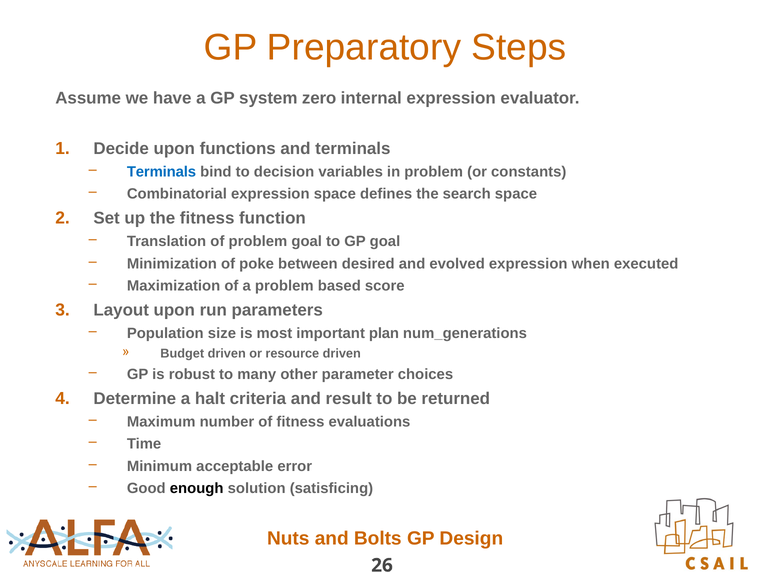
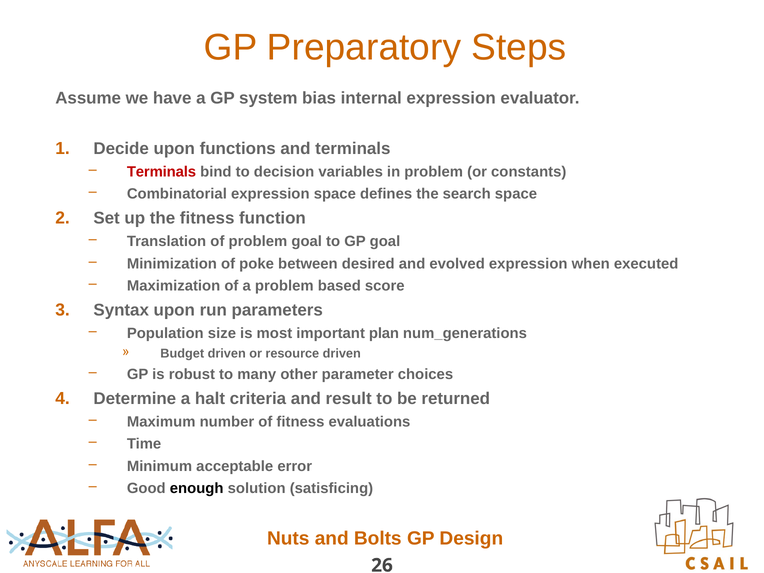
zero: zero -> bias (319, 98)
Terminals colour: blue -> red (162, 172)
Layout: Layout -> Syntax (121, 310)
